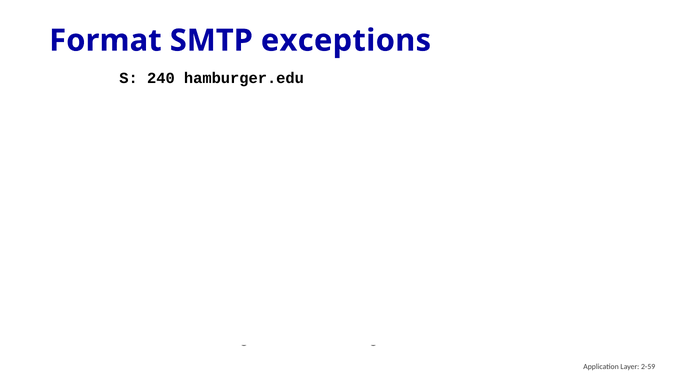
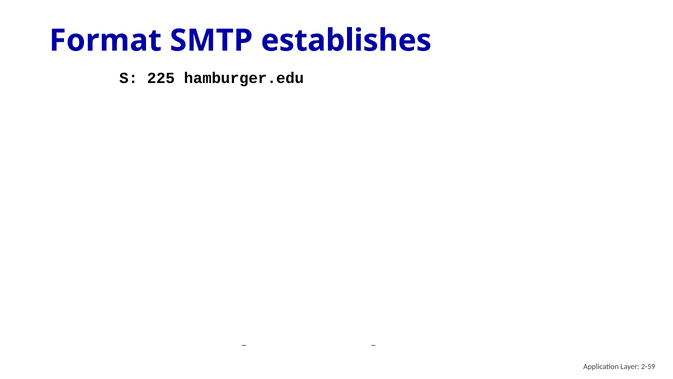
exceptions: exceptions -> establishes (346, 40)
240: 240 -> 225 (161, 78)
